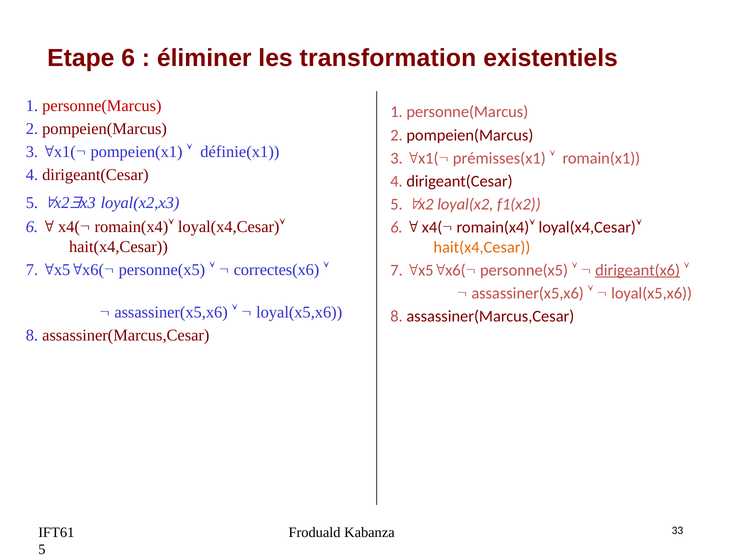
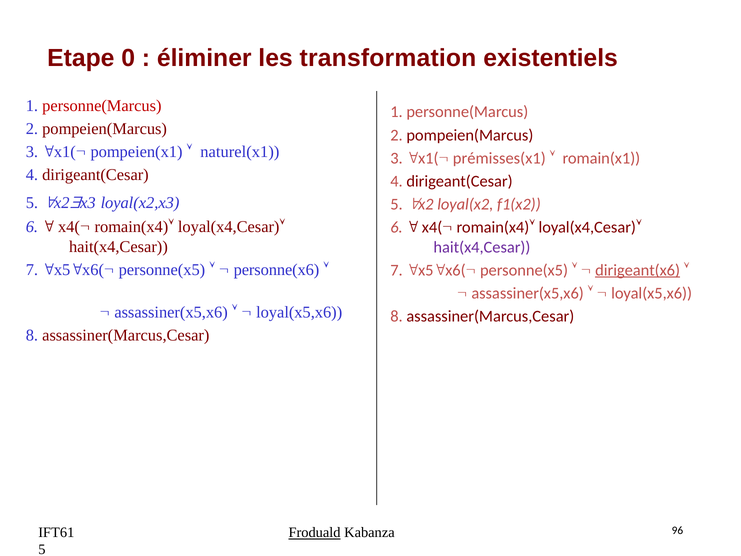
Etape 6: 6 -> 0 (128, 58)
définie(x1: définie(x1 -> naturel(x1 (240, 152)
hait(x4,Cesar colour: orange -> purple (482, 247)
correctes(x6: correctes(x6 -> personne(x6 (276, 270)
Froduald underline: none -> present (315, 532)
33: 33 -> 96 (677, 530)
